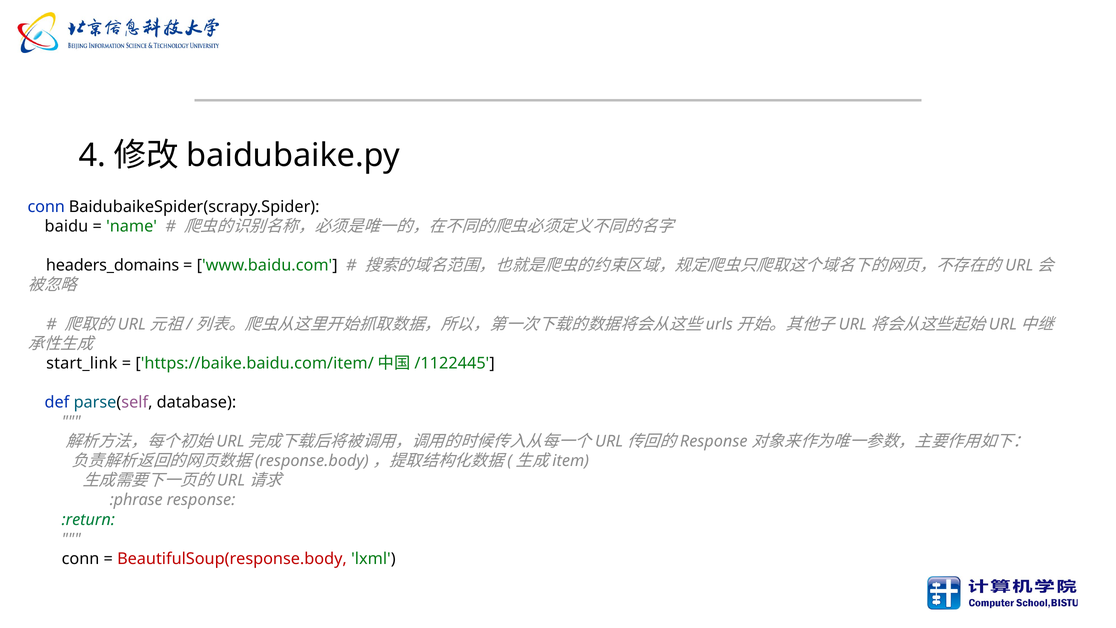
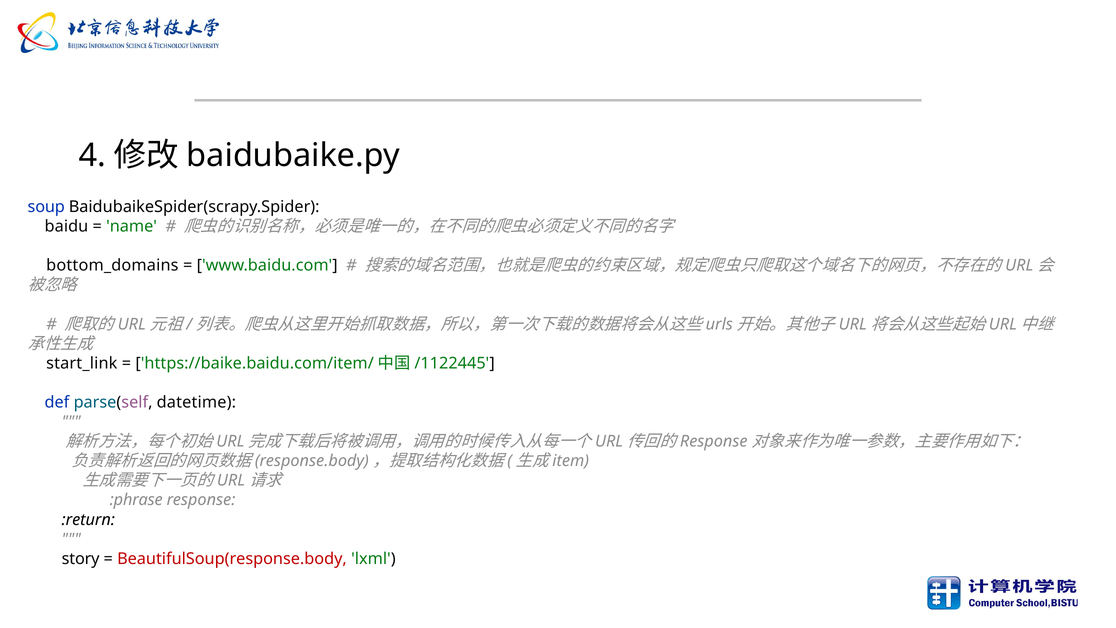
conn: conn -> soup (46, 207)
headers_domains: headers_domains -> bottom_domains (112, 265)
database: database -> datetime (196, 402)
:return colour: green -> black (88, 519)
conn: conn -> story (81, 559)
